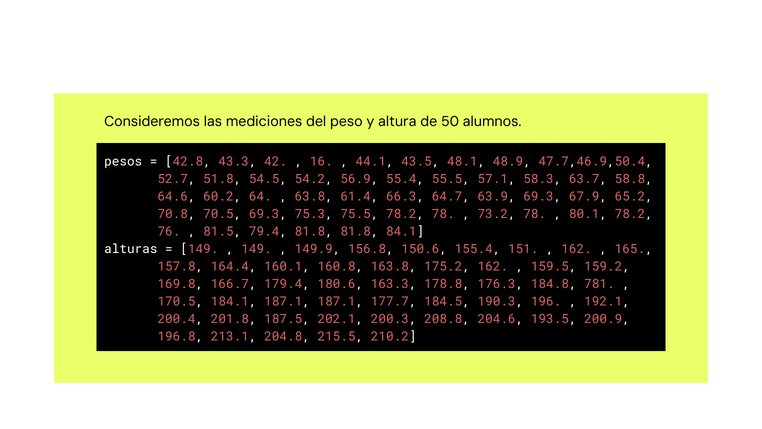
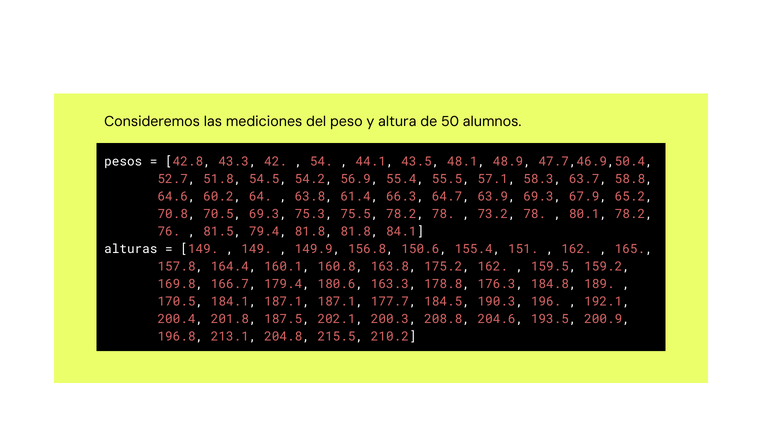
16: 16 -> 54 (321, 161)
781: 781 -> 189 (599, 284)
